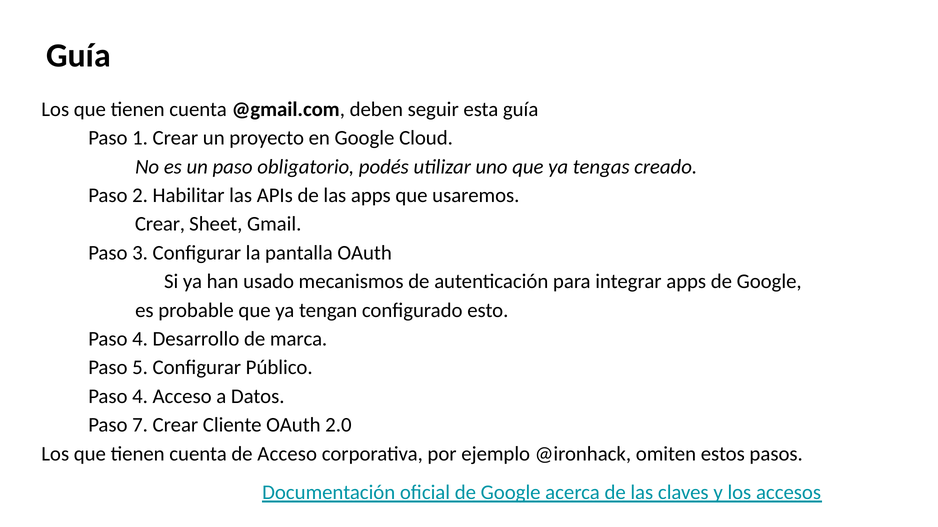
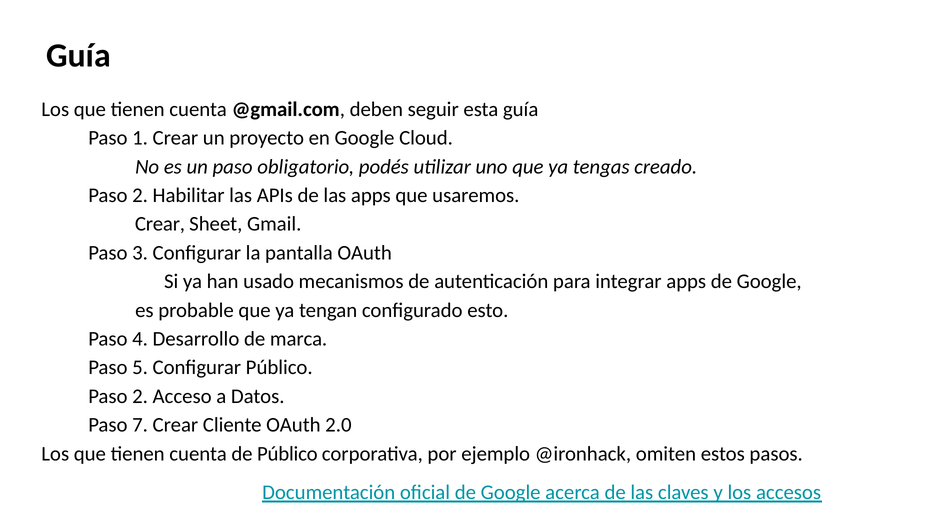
4: 4 -> 2 (140, 397)
de Acceso: Acceso -> Público (287, 454)
